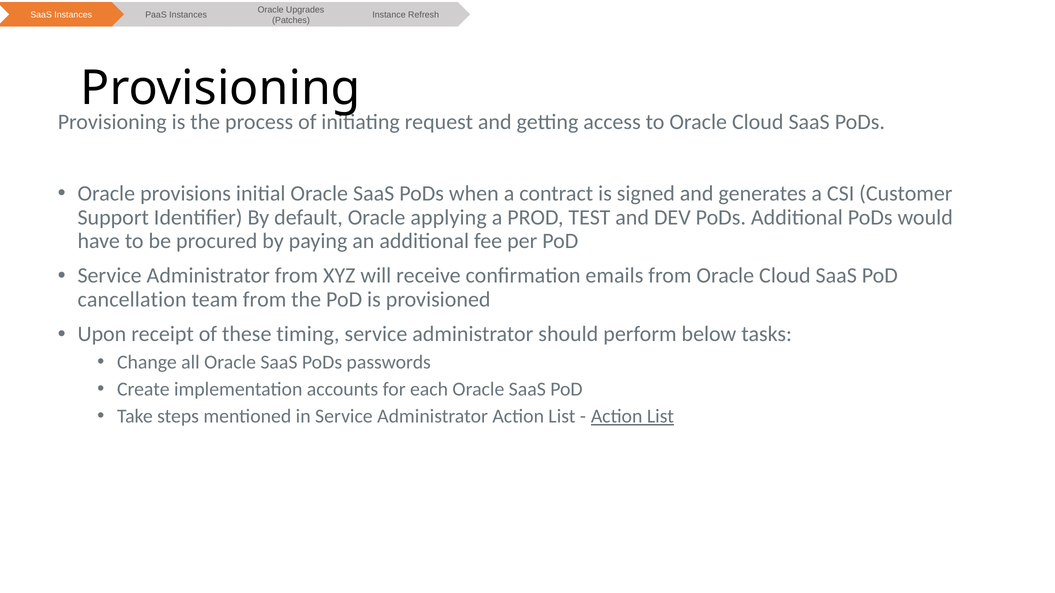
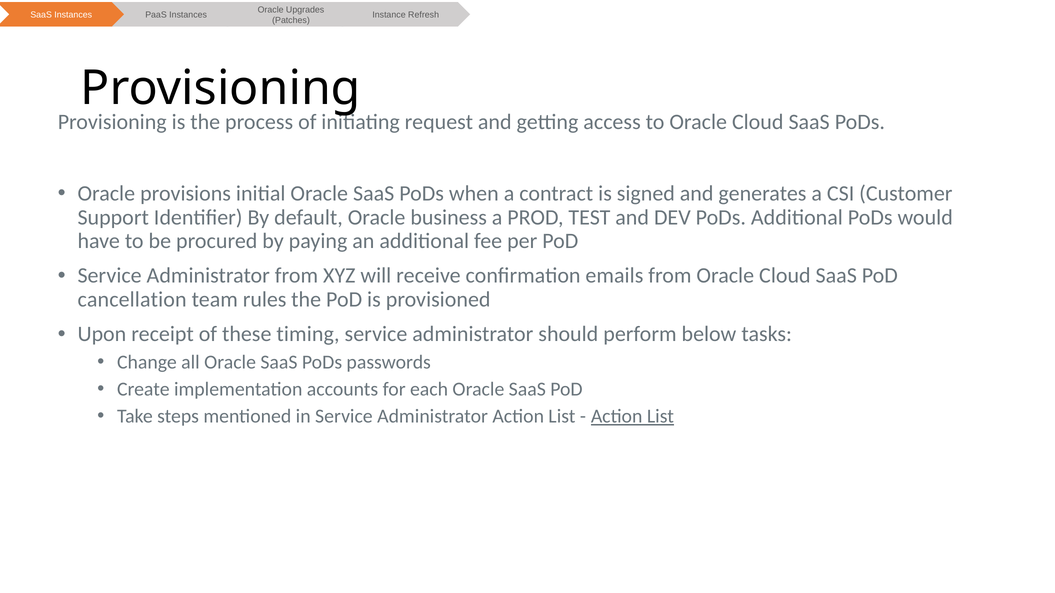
applying: applying -> business (449, 217)
team from: from -> rules (265, 300)
